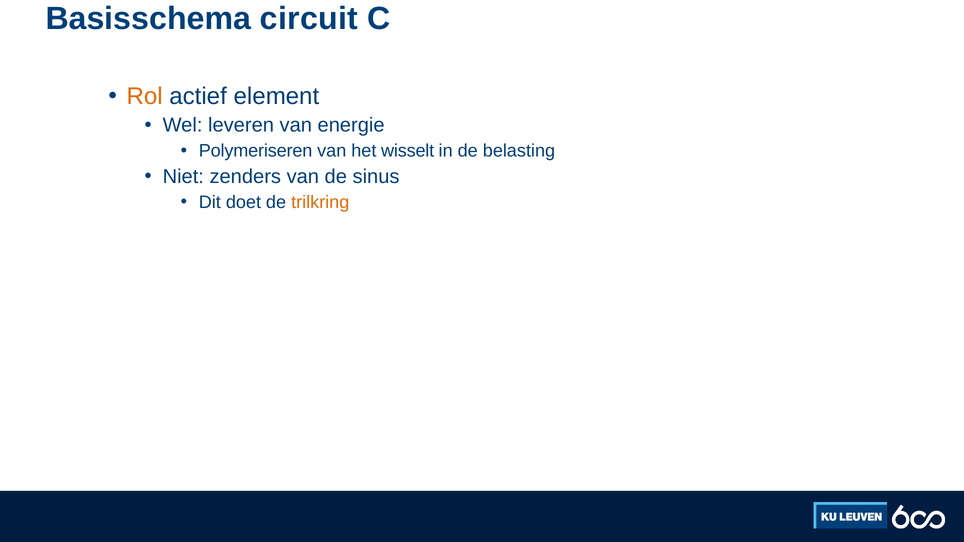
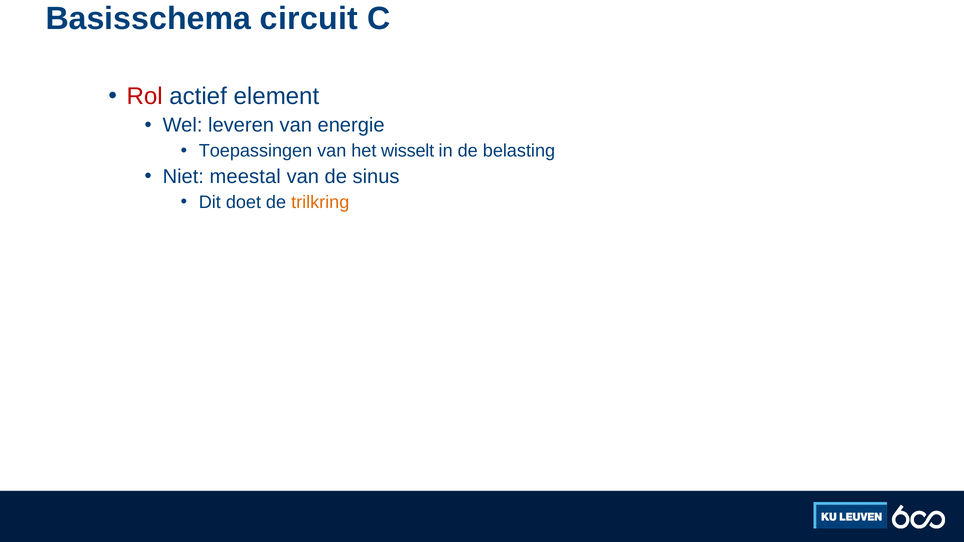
Rol colour: orange -> red (145, 96)
Polymeriseren: Polymeriseren -> Toepassingen (256, 151)
zenders: zenders -> meestal (245, 177)
